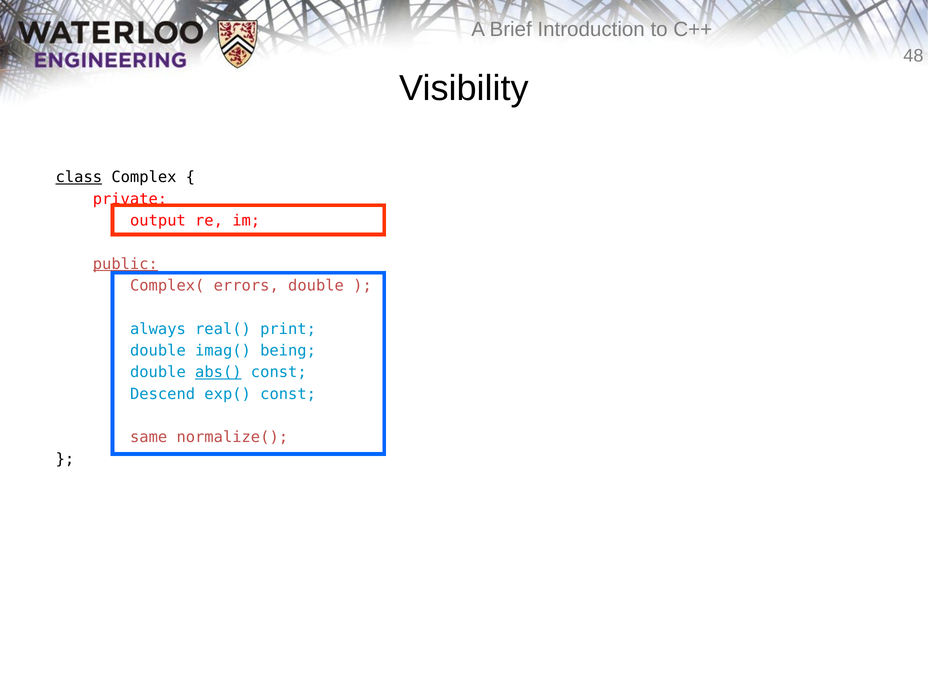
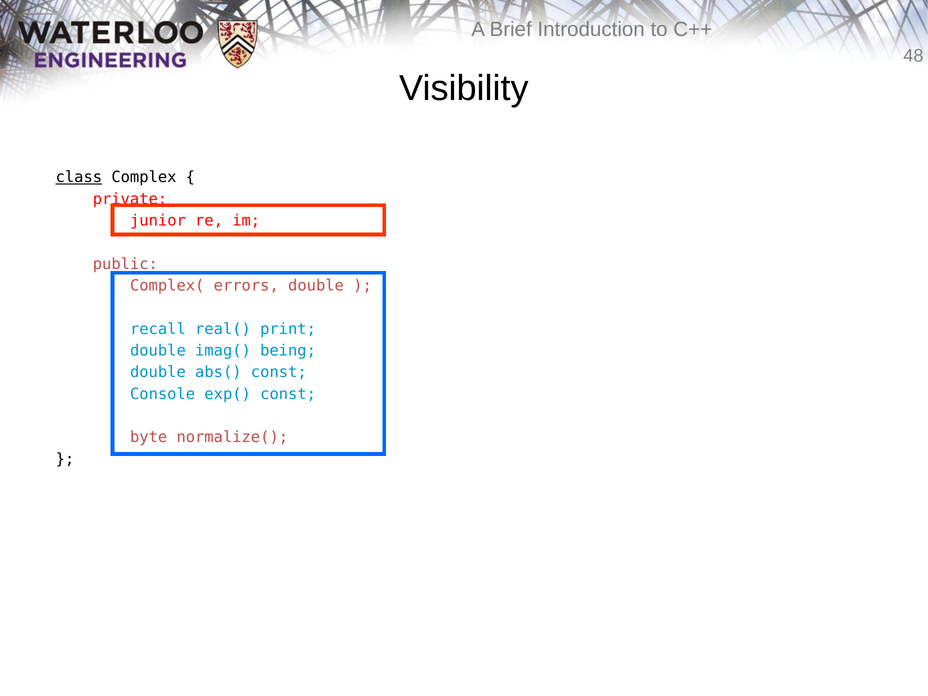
output: output -> junior (158, 221)
public underline: present -> none (125, 264)
always: always -> recall (158, 329)
abs( underline: present -> none (218, 372)
Descend: Descend -> Console (163, 394)
same: same -> byte (149, 437)
